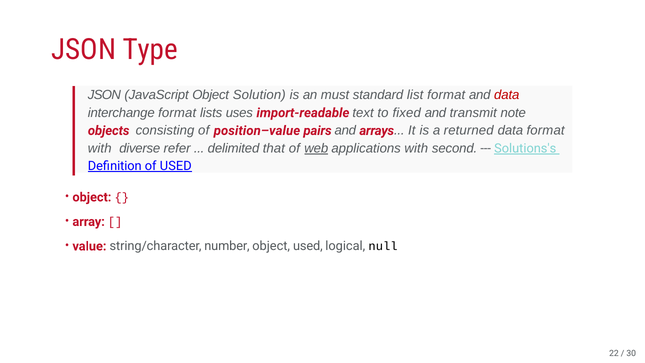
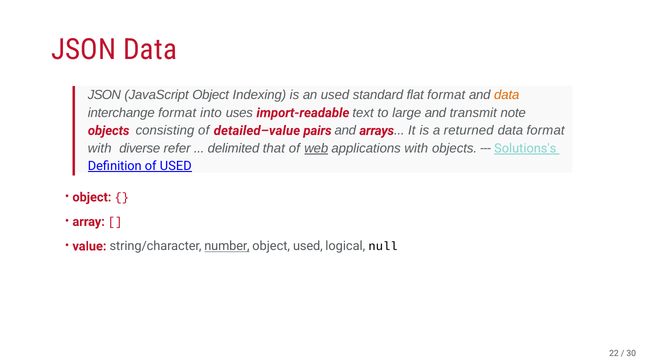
JSON Type: Type -> Data (150, 50)
Solution: Solution -> Indexing (259, 95)
an must: must -> used (335, 95)
list: list -> flat (415, 95)
data colour: red -> orange (507, 95)
lists: lists -> into (211, 113)
fixed: fixed -> large (407, 113)
position–value: position–value -> detailed–value (257, 131)
with second: second -> objects (455, 148)
number underline: none -> present (227, 246)
